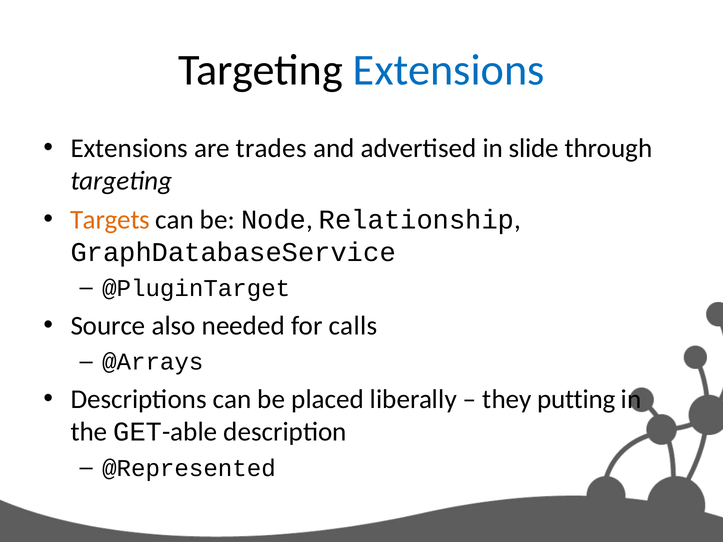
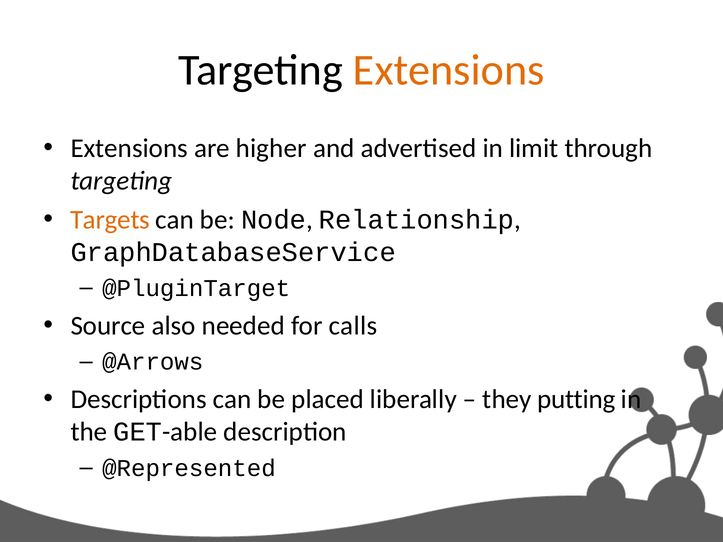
Extensions colour: blue -> orange (449, 70)
trades: trades -> higher (271, 148)
slide: slide -> limit (534, 148)
@Arrays: @Arrays -> @Arrows (153, 362)
